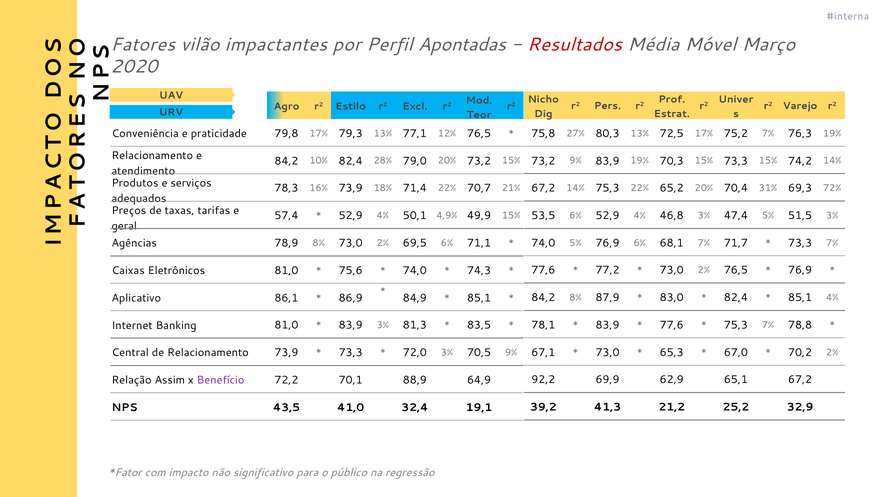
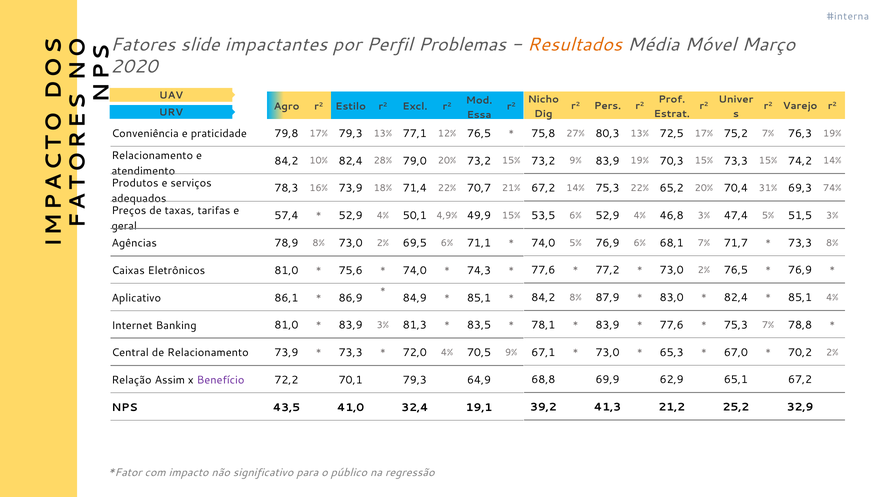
vilão: vilão -> slide (200, 44)
Apontadas: Apontadas -> Problemas (462, 44)
Resultados colour: red -> orange (575, 44)
Teor: Teor -> Essa (479, 115)
72%: 72% -> 74% (832, 188)
73,3 7%: 7% -> 8% (832, 243)
72,0 3%: 3% -> 4% (447, 353)
92,2: 92,2 -> 68,8 (543, 380)
70,1 88,9: 88,9 -> 79,3 (415, 380)
